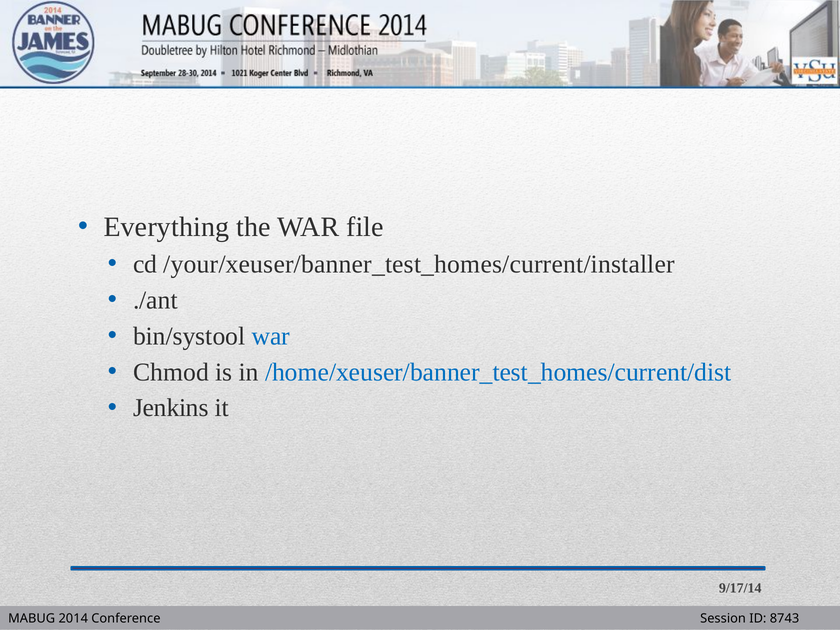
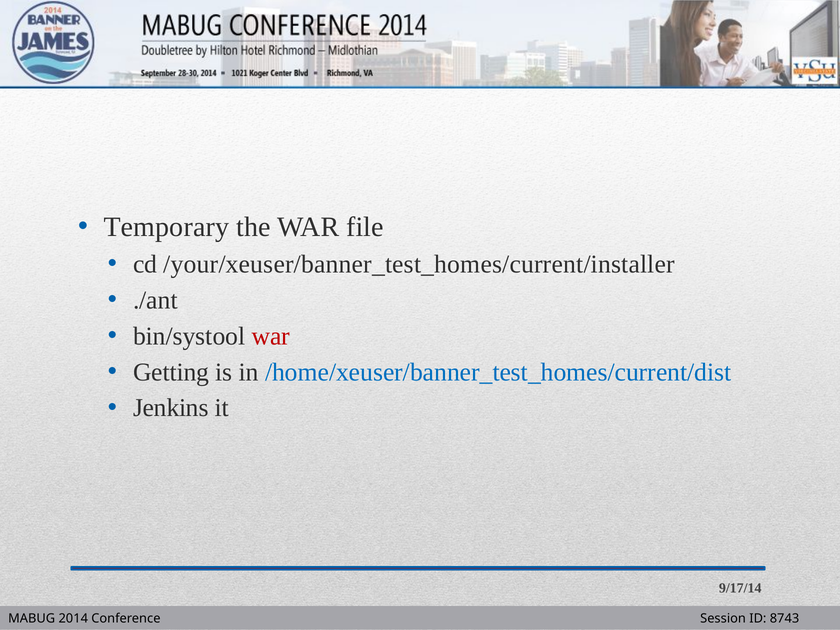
Everything: Everything -> Temporary (166, 227)
war colour: blue -> red (271, 336)
Chmod: Chmod -> Getting (171, 372)
